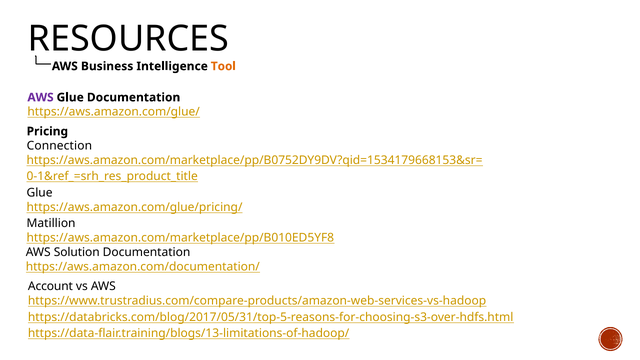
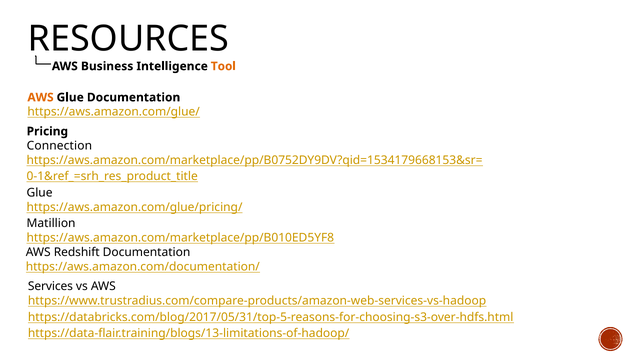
AWS colour: purple -> orange (41, 97)
Solution: Solution -> Redshift (77, 253)
Account: Account -> Services (50, 286)
